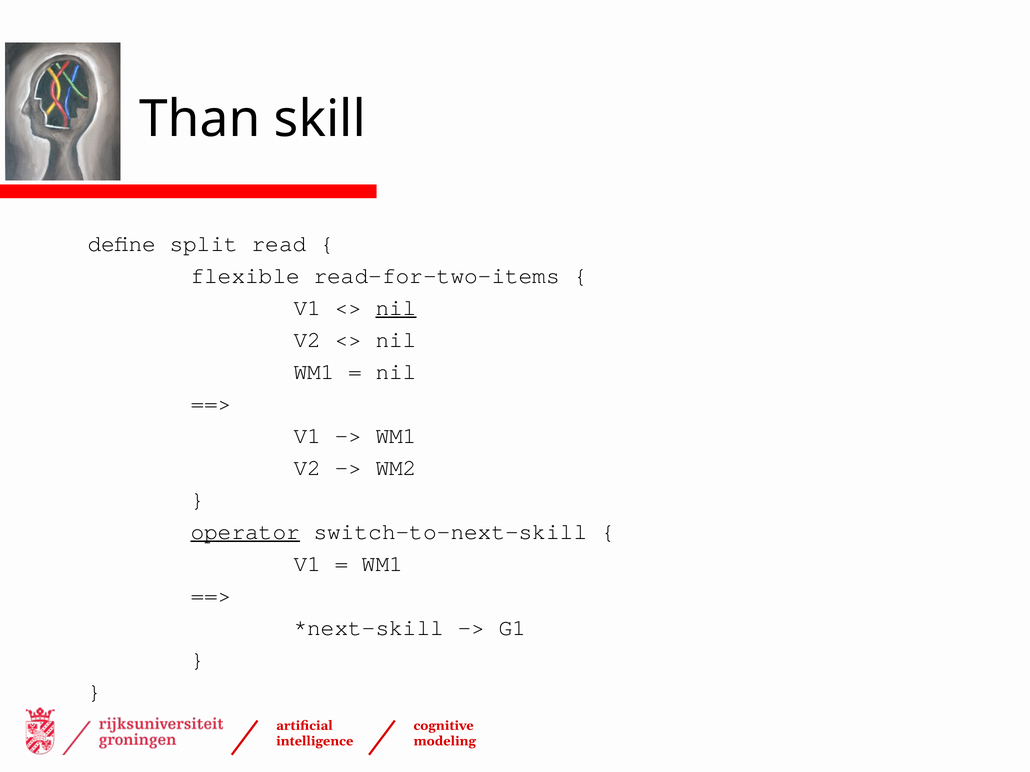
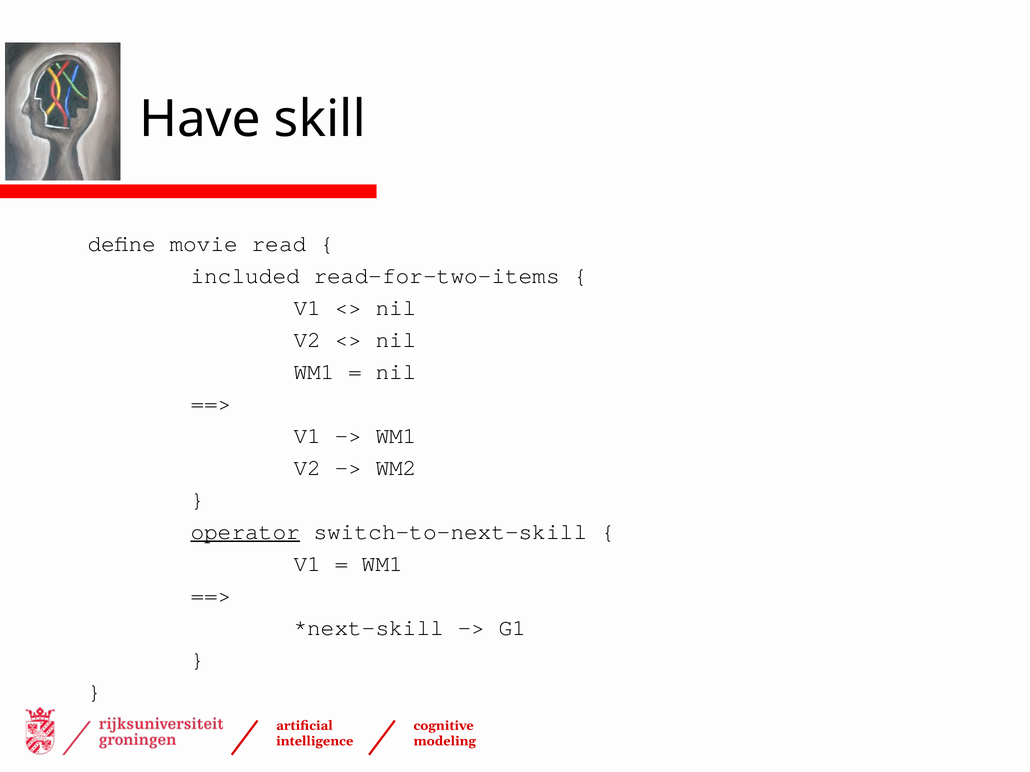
Than: Than -> Have (200, 119)
split: split -> movie (204, 244)
flexible: flexible -> included (245, 276)
nil underline: present -> none (396, 308)
